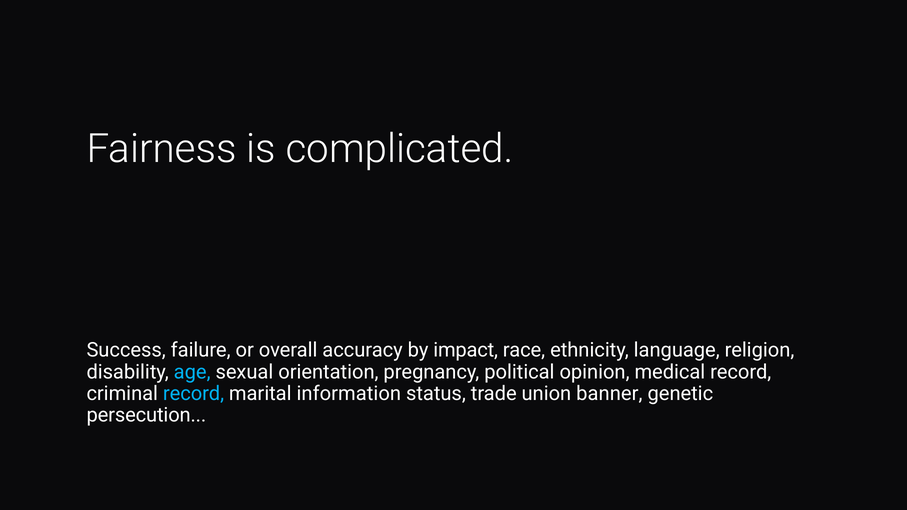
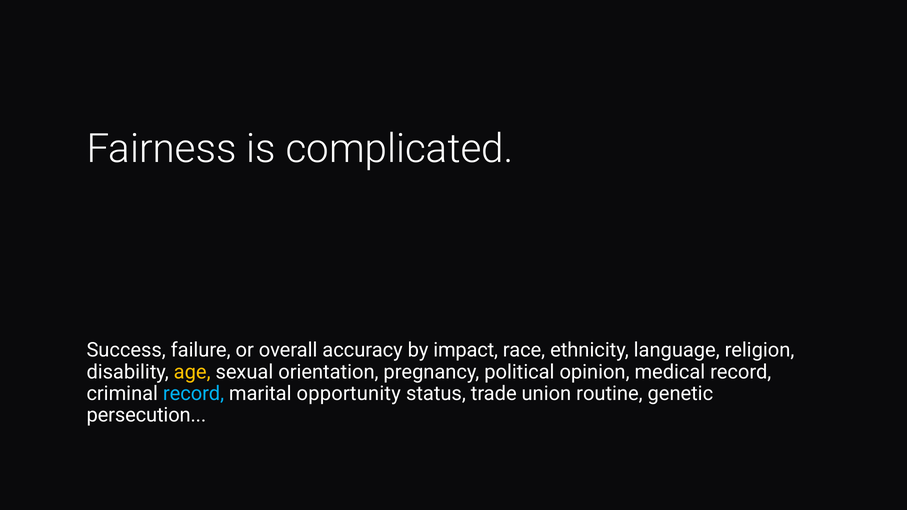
age colour: light blue -> yellow (192, 372)
information: information -> opportunity (349, 394)
banner: banner -> routine (609, 394)
